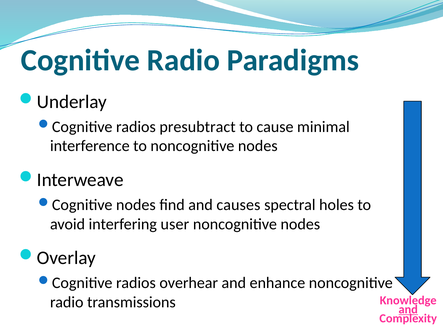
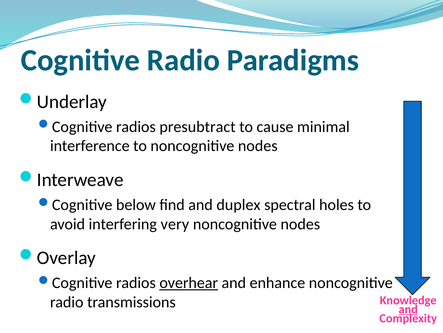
nodes: nodes -> below (136, 204)
causes: causes -> duplex (238, 204)
user: user -> very (175, 224)
overhear underline: none -> present (189, 282)
